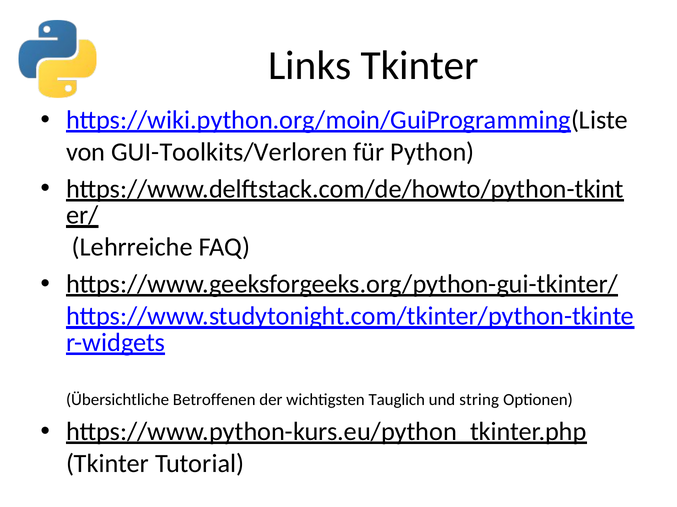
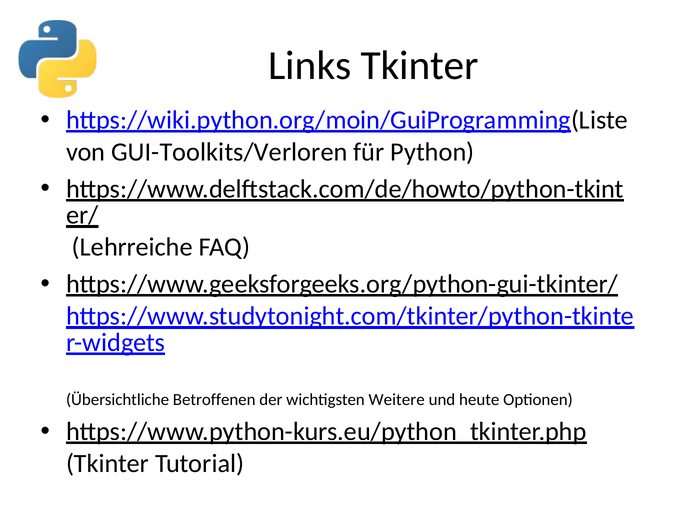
Tauglich: Tauglich -> Weitere (397, 400)
string: string -> heute (479, 400)
